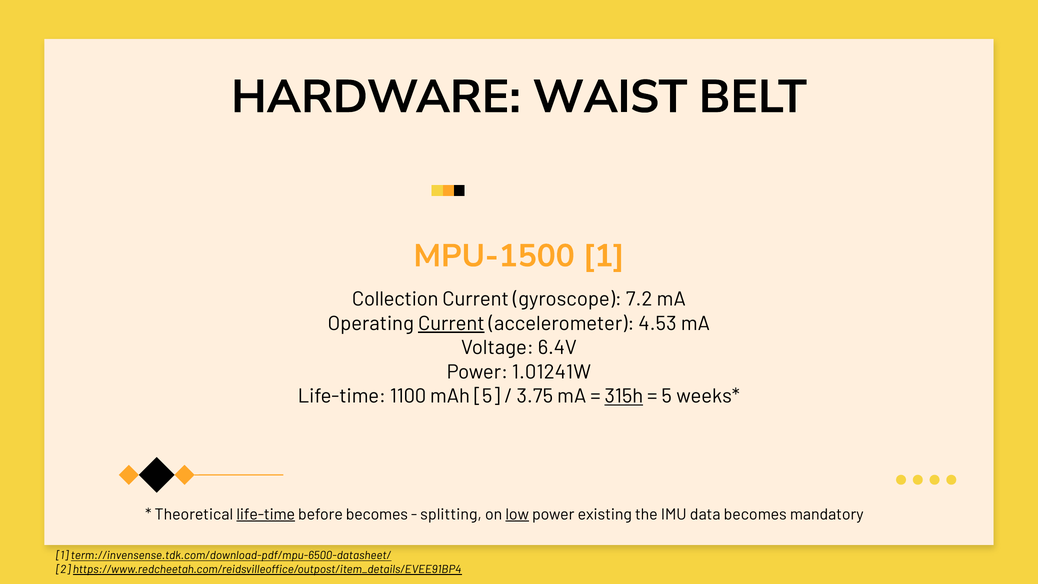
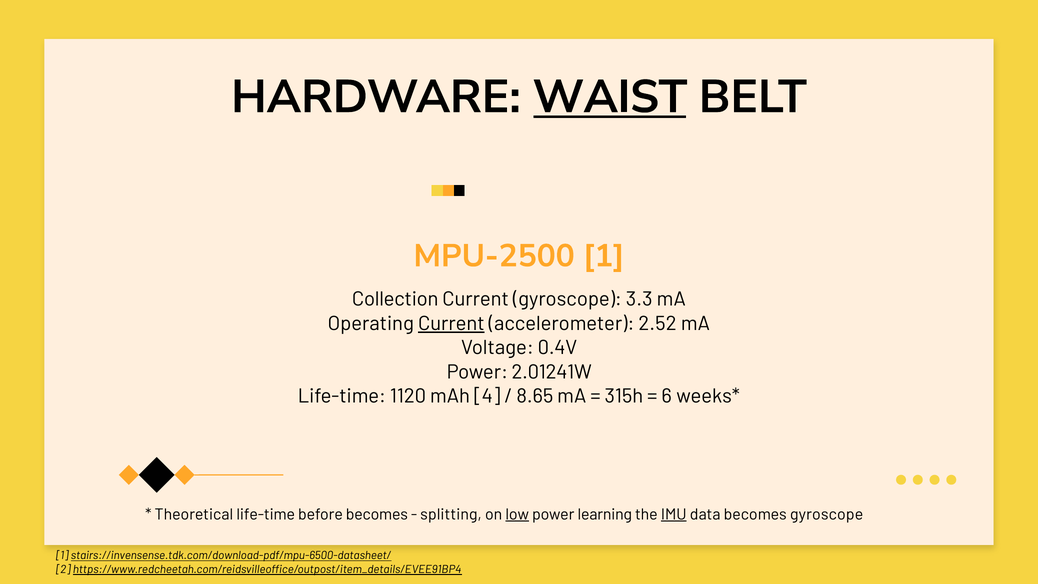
WAIST underline: none -> present (610, 97)
MPU-1500: MPU-1500 -> MPU-2500 (494, 256)
7.2: 7.2 -> 3.3 (639, 299)
4.53: 4.53 -> 2.52 (658, 323)
6.4V: 6.4V -> 0.4V (557, 348)
1.01241W: 1.01241W -> 2.01241W (552, 372)
1100: 1100 -> 1120 (408, 396)
mAh 5: 5 -> 4 (487, 396)
3.75: 3.75 -> 8.65 (535, 396)
315h underline: present -> none (624, 396)
5: 5 -> 6 (667, 396)
life-time underline: present -> none (266, 514)
existing: existing -> learning (605, 514)
IMU underline: none -> present (674, 514)
becomes mandatory: mandatory -> gyroscope (827, 514)
term://invensense.tdk.com/download-pdf/mpu-6500-datasheet/: term://invensense.tdk.com/download-pdf/mpu-6500-datasheet/ -> stairs://invensense.tdk.com/download-pdf/mpu-6500-datasheet/ (231, 556)
